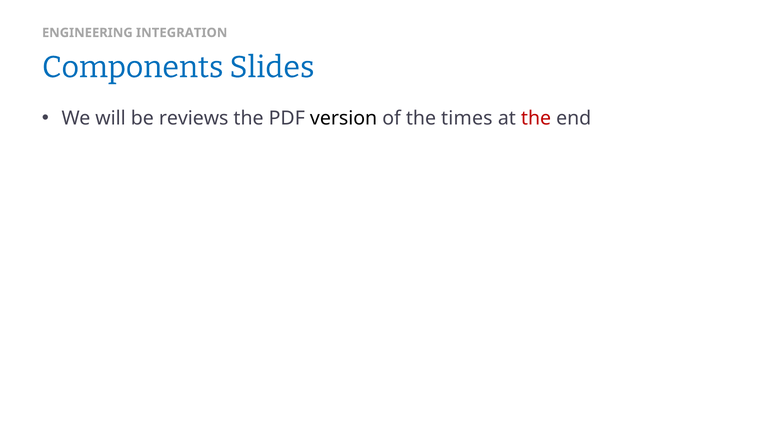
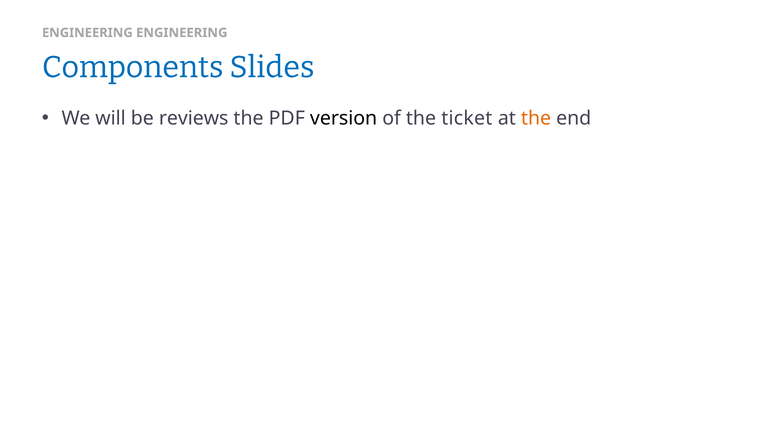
ENGINEERING INTEGRATION: INTEGRATION -> ENGINEERING (182, 33)
times: times -> ticket (467, 118)
the colour: red -> orange (536, 118)
